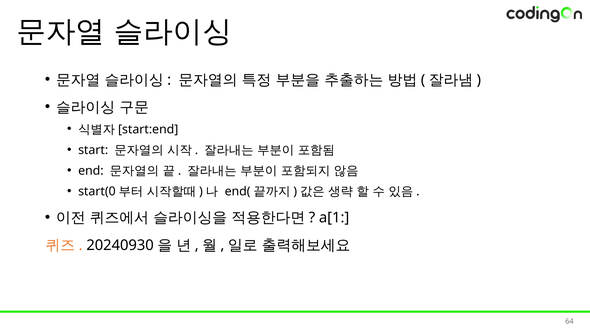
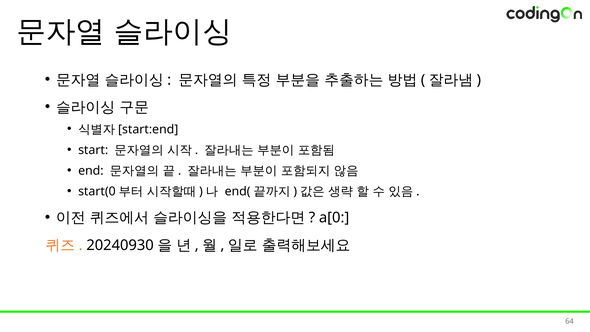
a[1: a[1 -> a[0 (334, 218)
